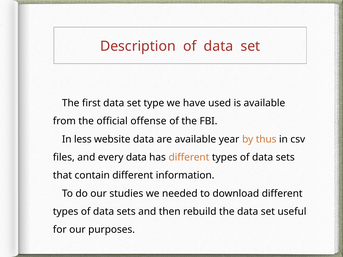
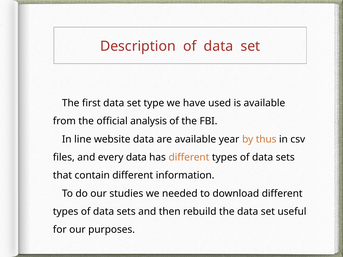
offense: offense -> analysis (149, 121)
less: less -> line (83, 139)
